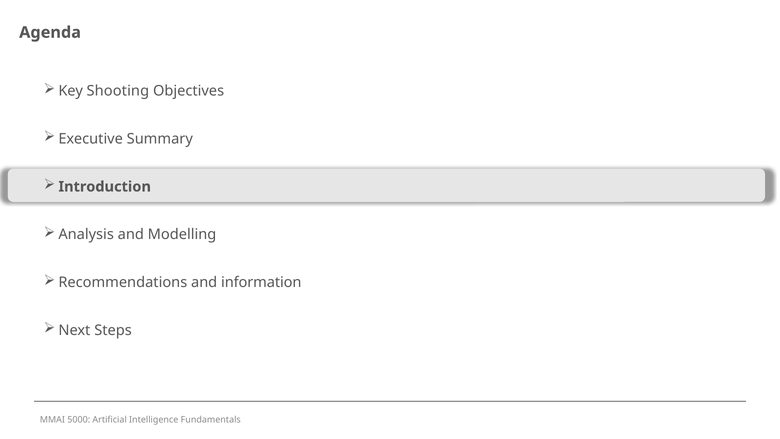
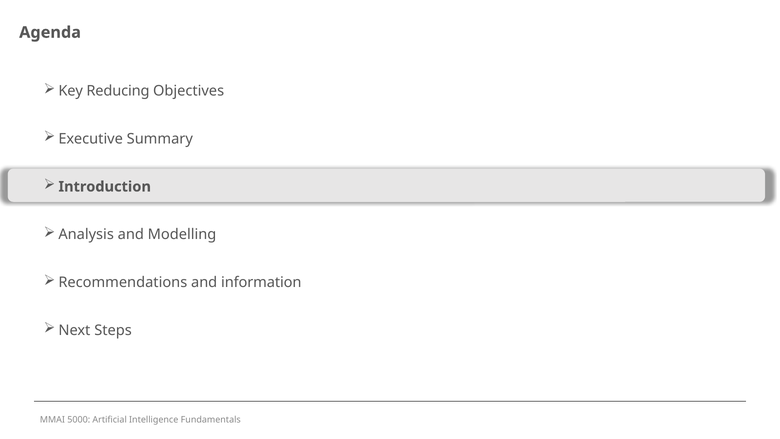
Shooting: Shooting -> Reducing (118, 91)
